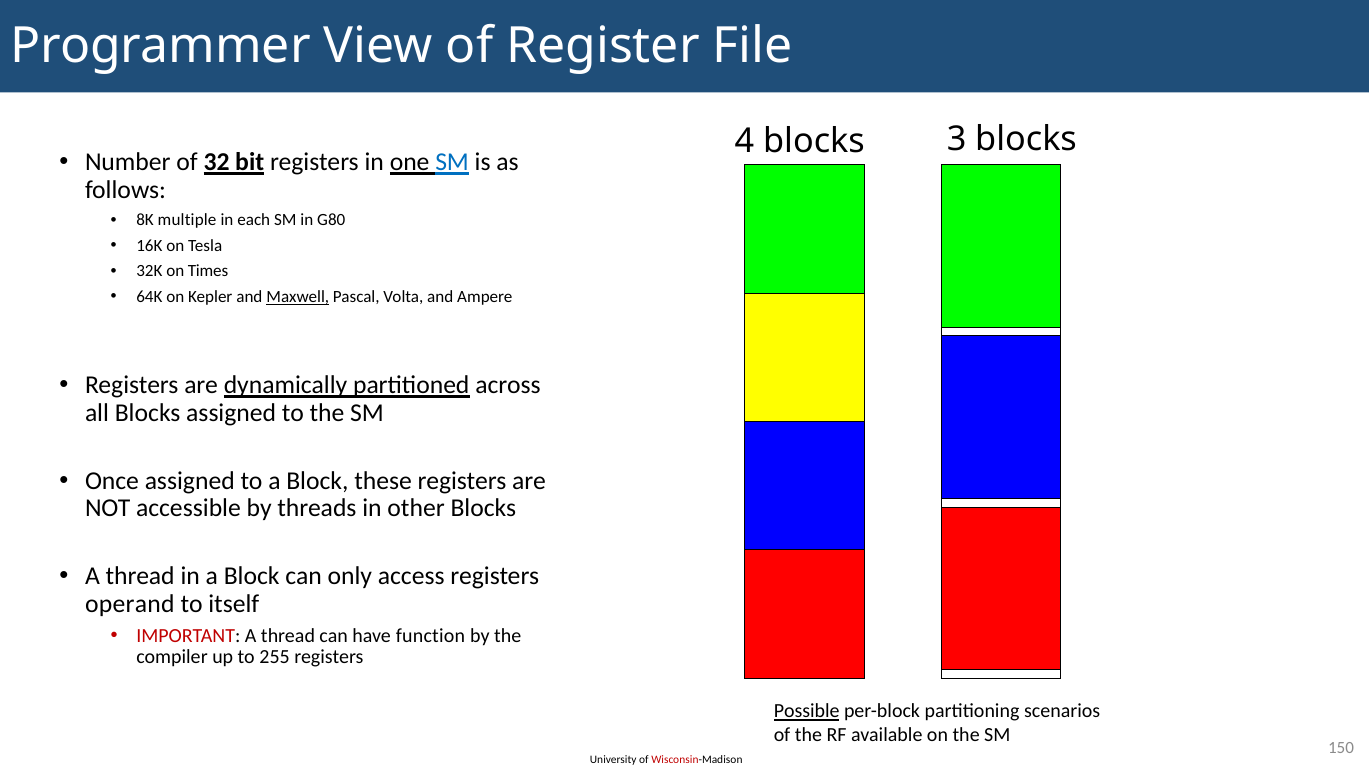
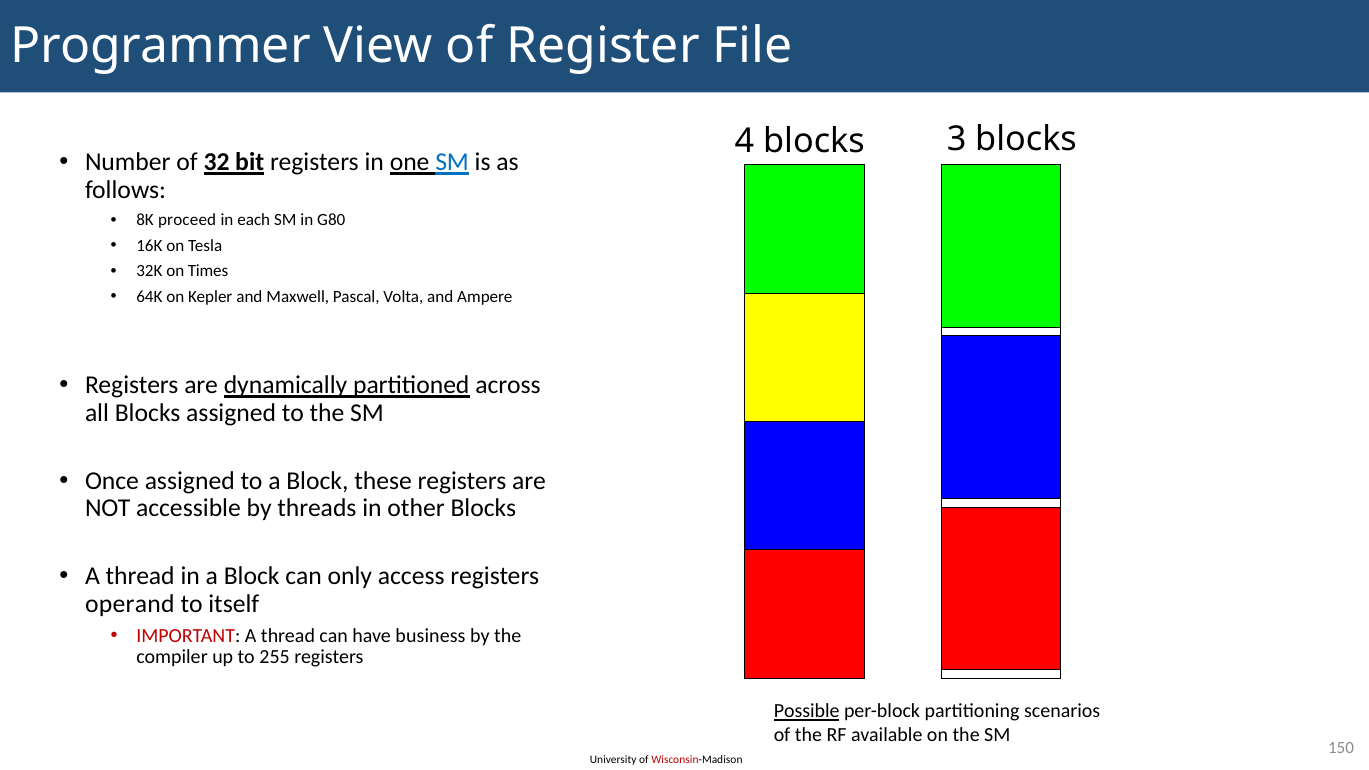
multiple: multiple -> proceed (187, 220)
Maxwell underline: present -> none (298, 297)
function: function -> business (430, 636)
